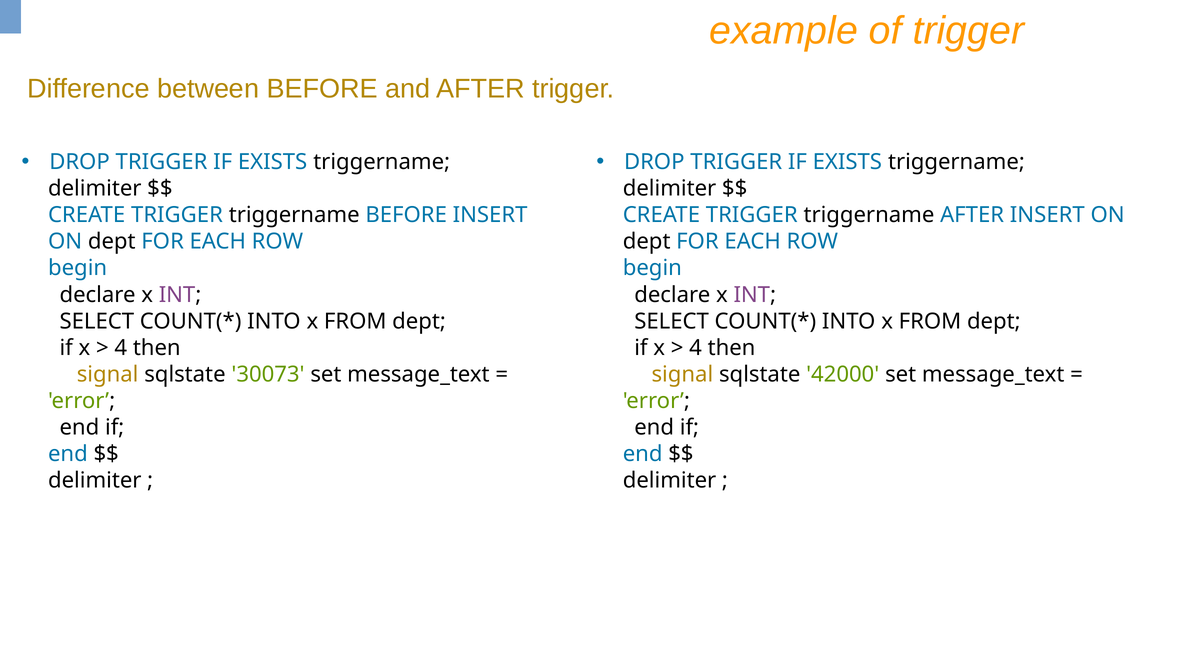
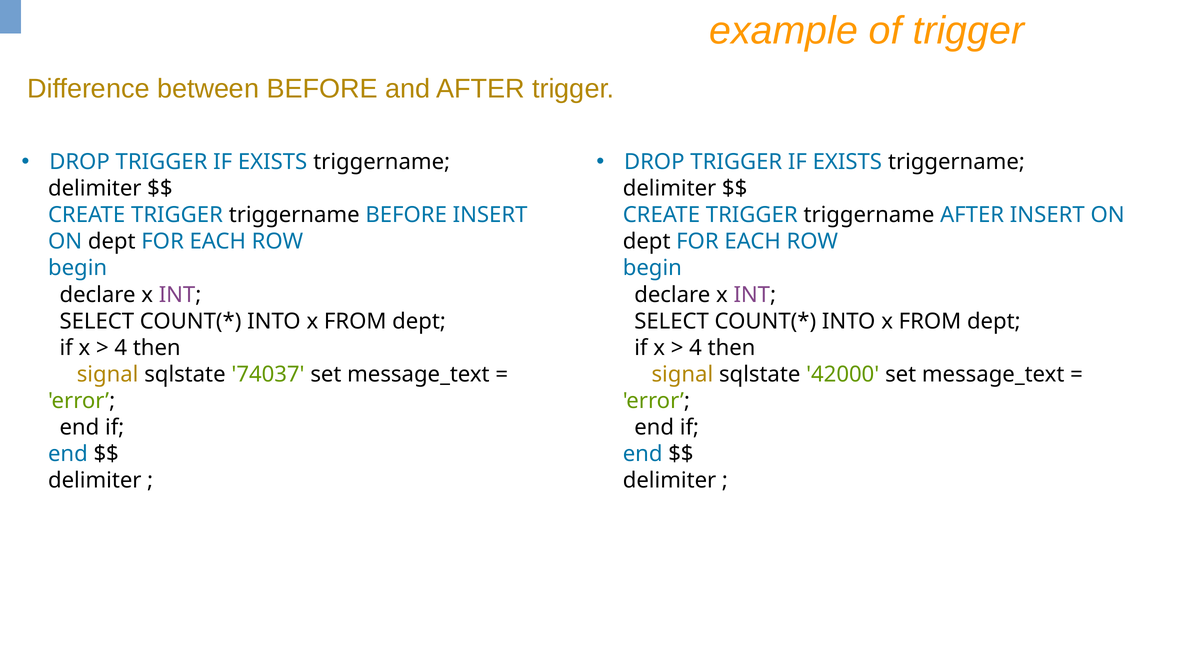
30073: 30073 -> 74037 (268, 375)
